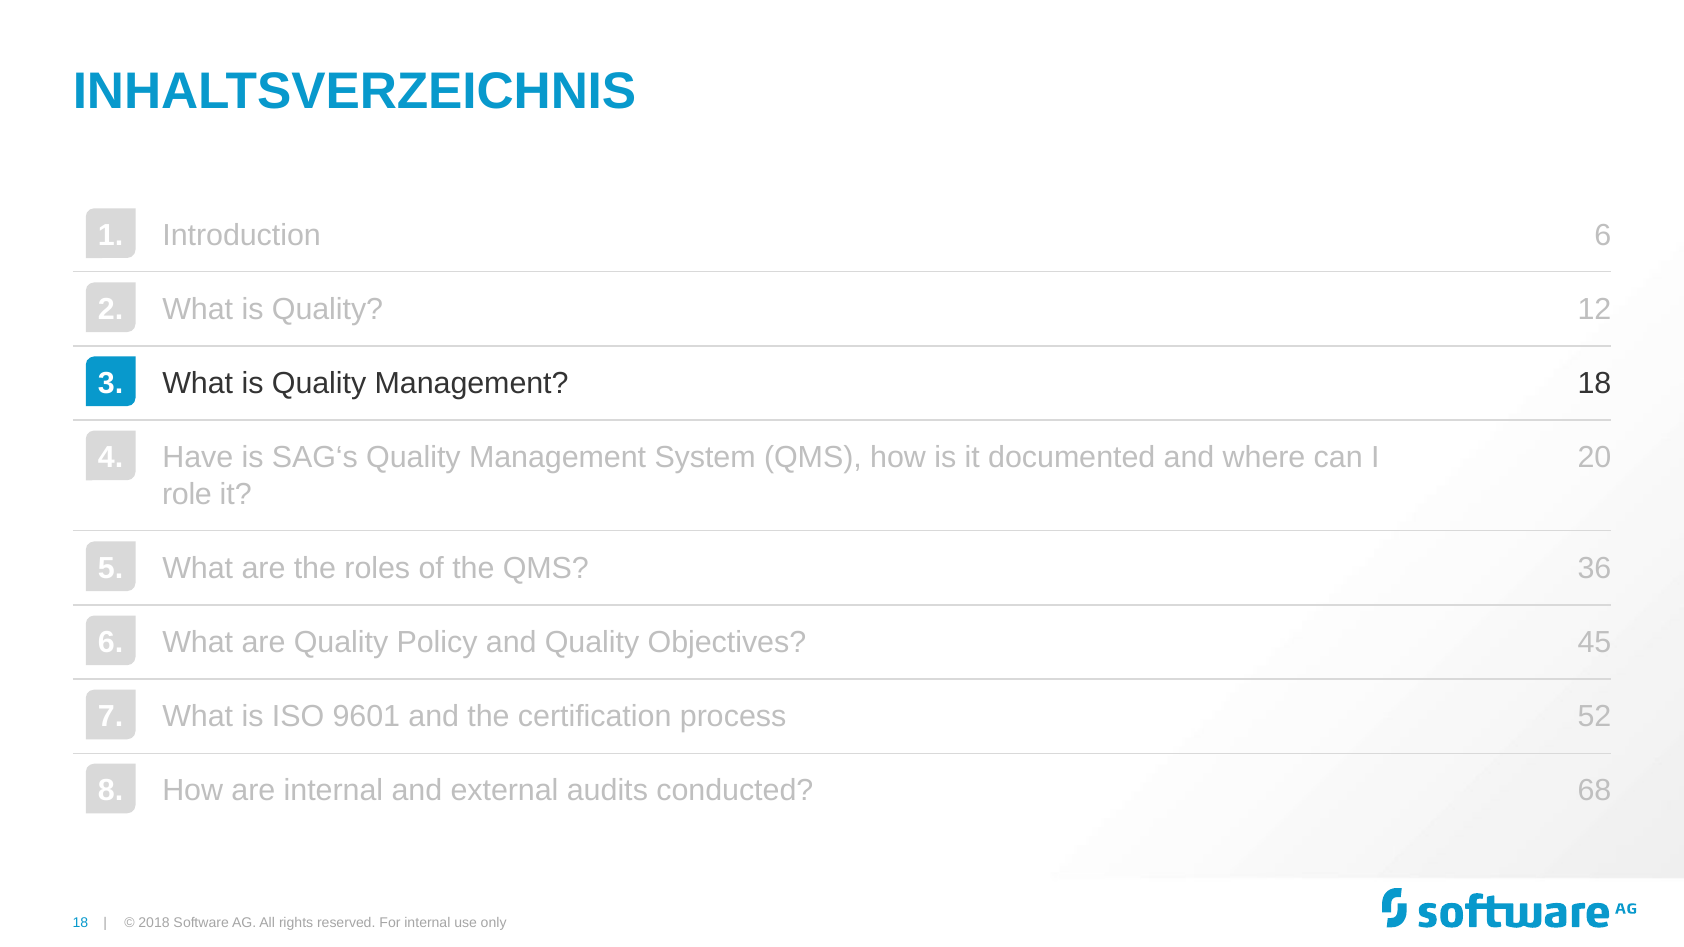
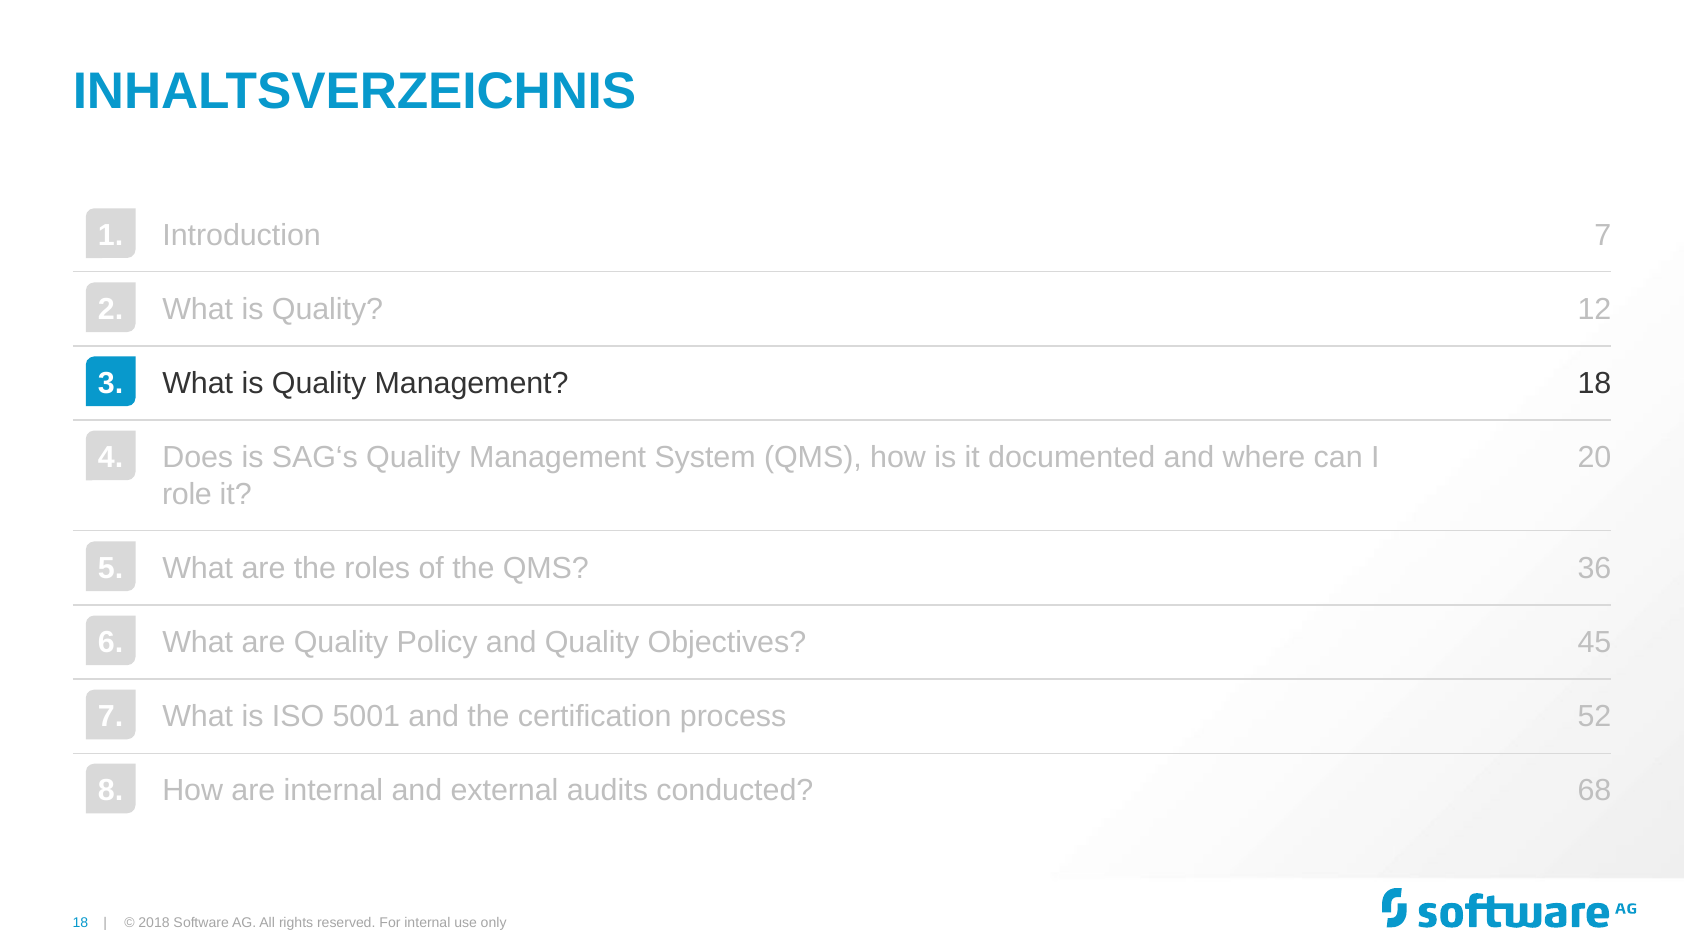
1 6: 6 -> 7 (1603, 235)
Have: Have -> Does (198, 458)
9601: 9601 -> 5001 (366, 717)
